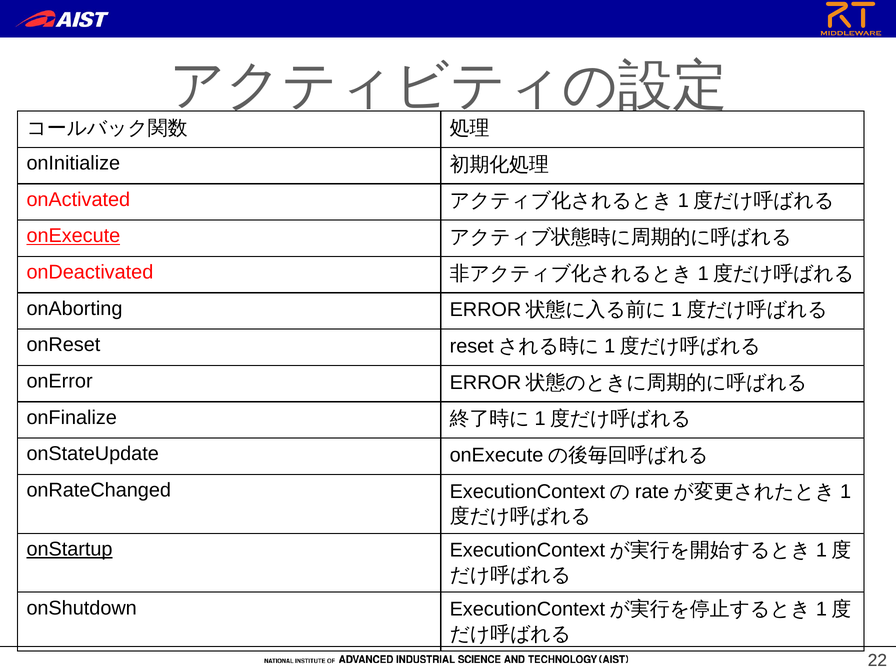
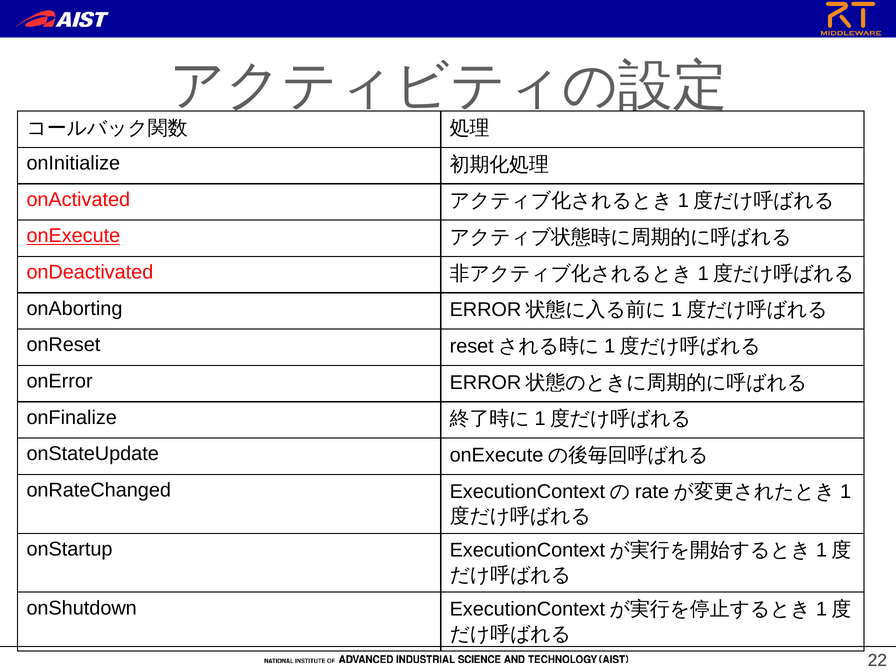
onStartup underline: present -> none (70, 549)
